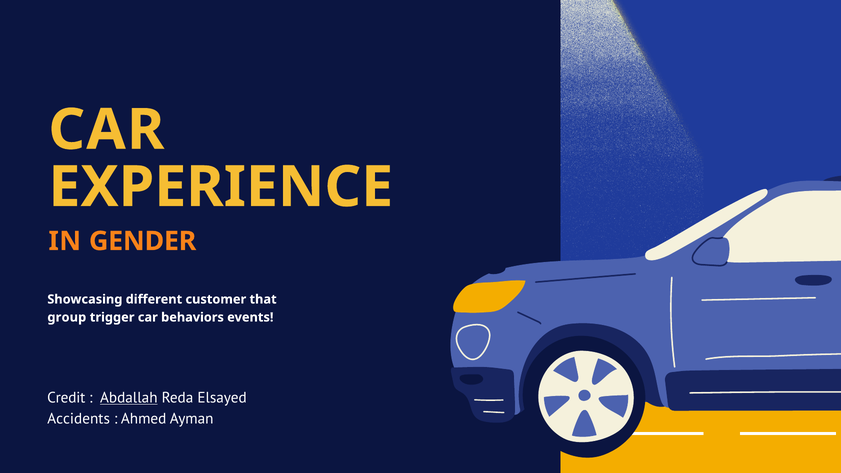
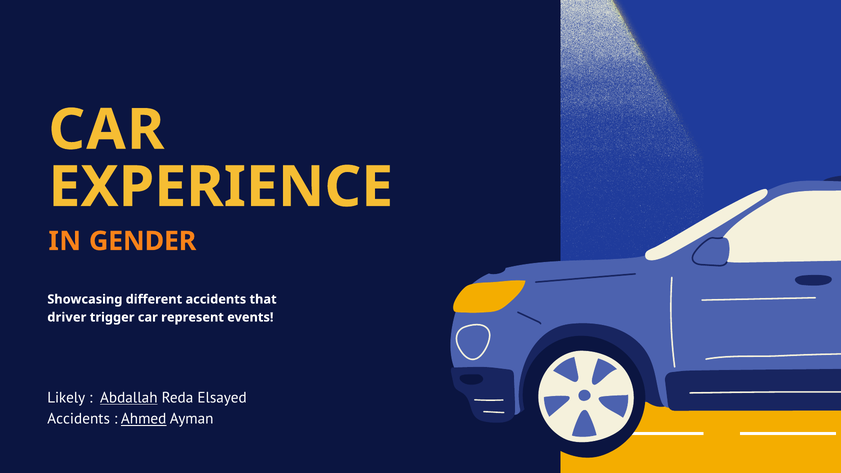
different customer: customer -> accidents (216, 299)
group: group -> driver (67, 317)
behaviors: behaviors -> represent (193, 317)
Credit: Credit -> Likely (66, 398)
Ahmed underline: none -> present (144, 419)
